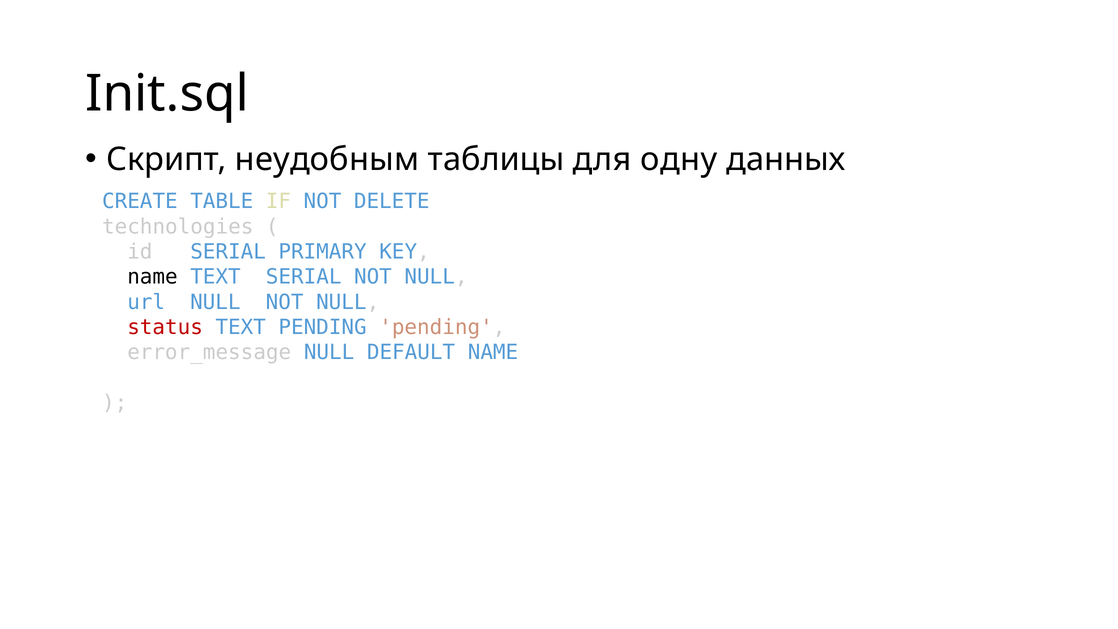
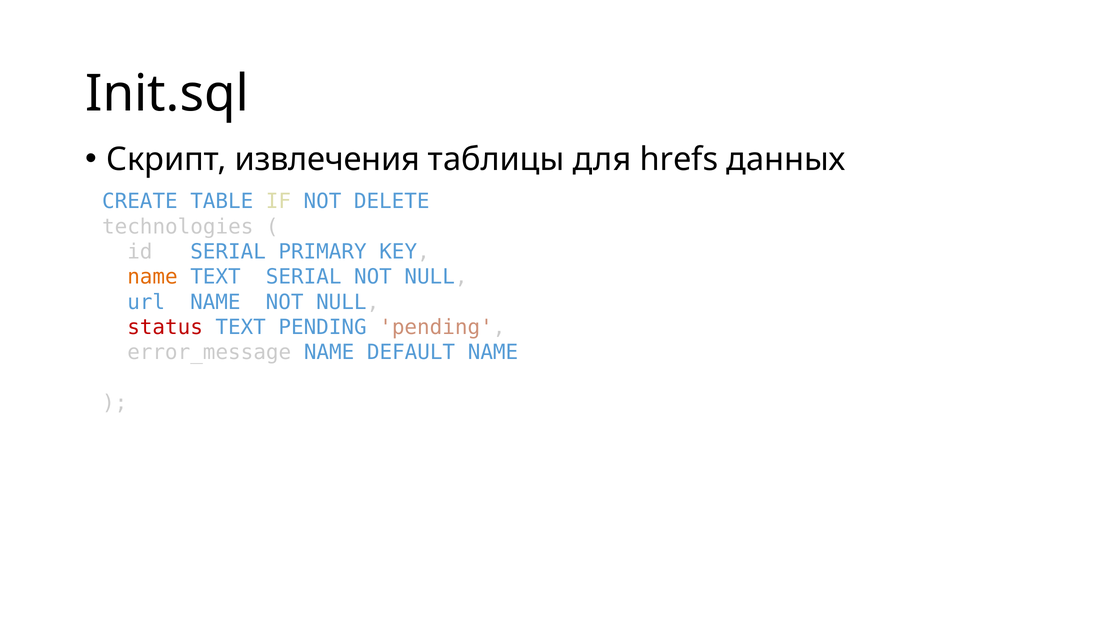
неудобным: неудобным -> извлечения (327, 159)
одну: одну -> hrefs (679, 159)
name colour: black -> orange (152, 277)
url NULL: NULL -> NAME (215, 302)
error_message NULL: NULL -> NAME (329, 352)
